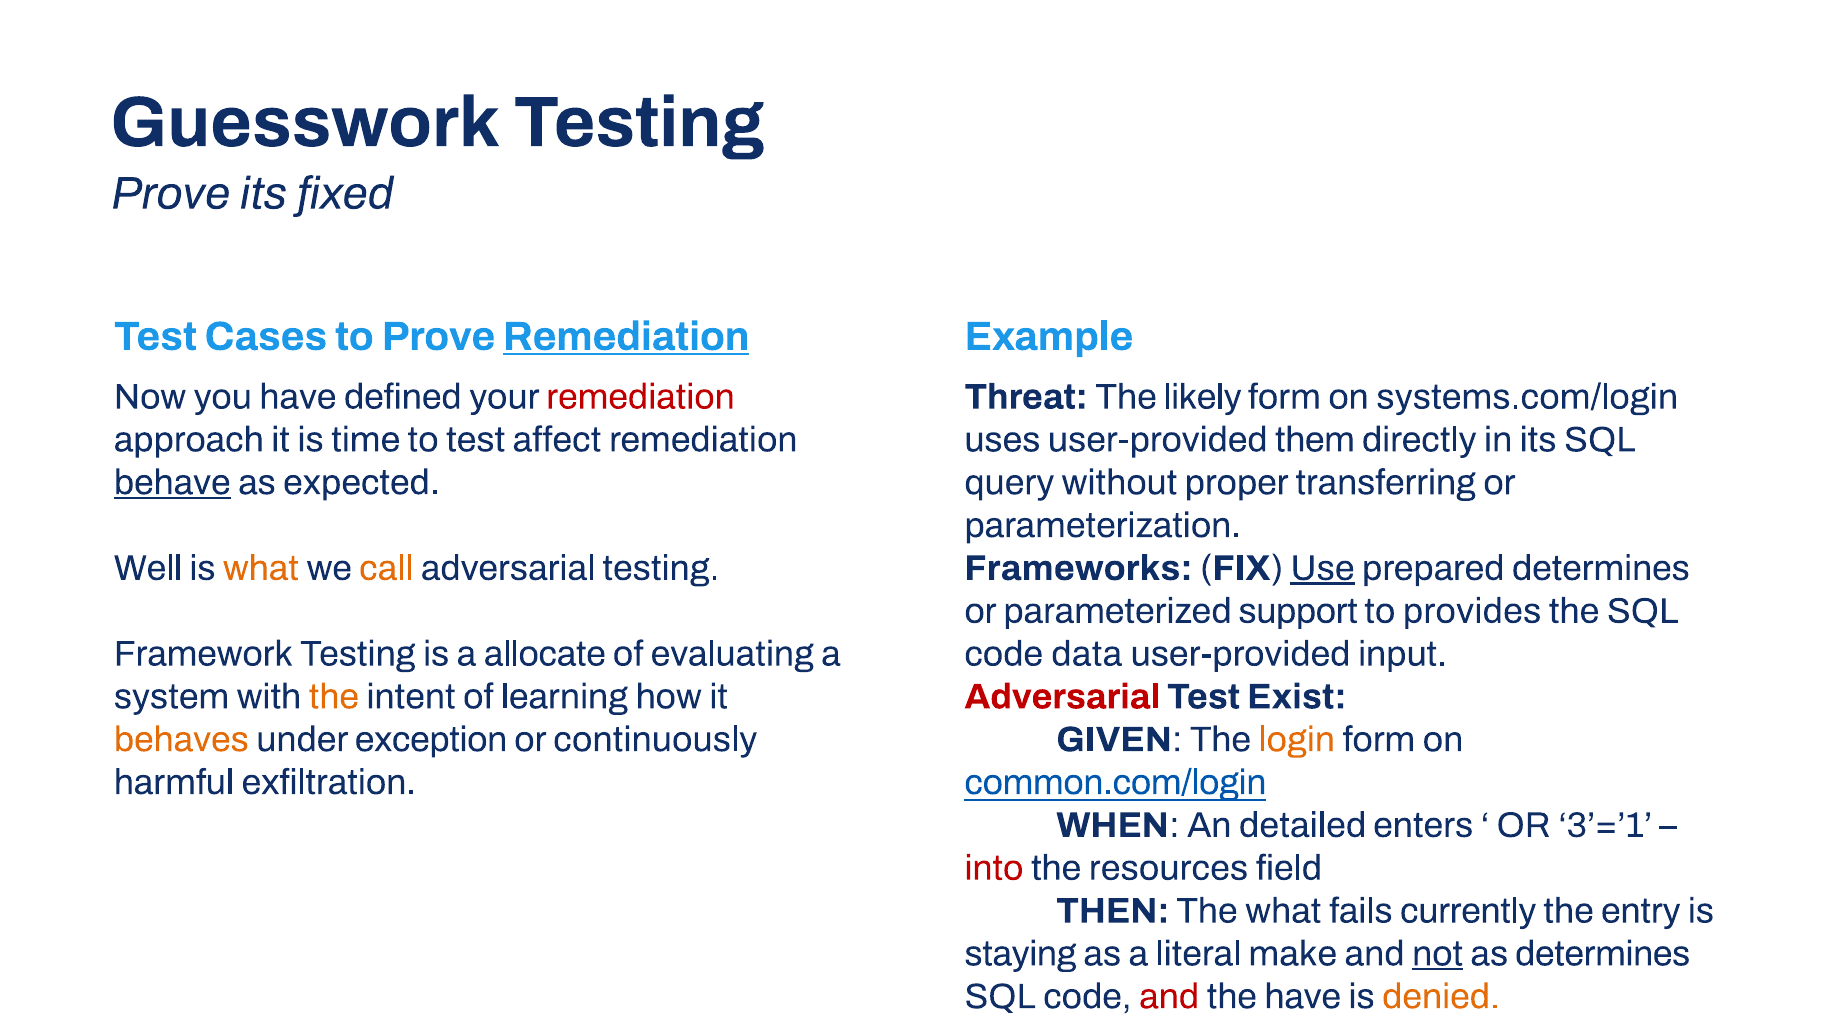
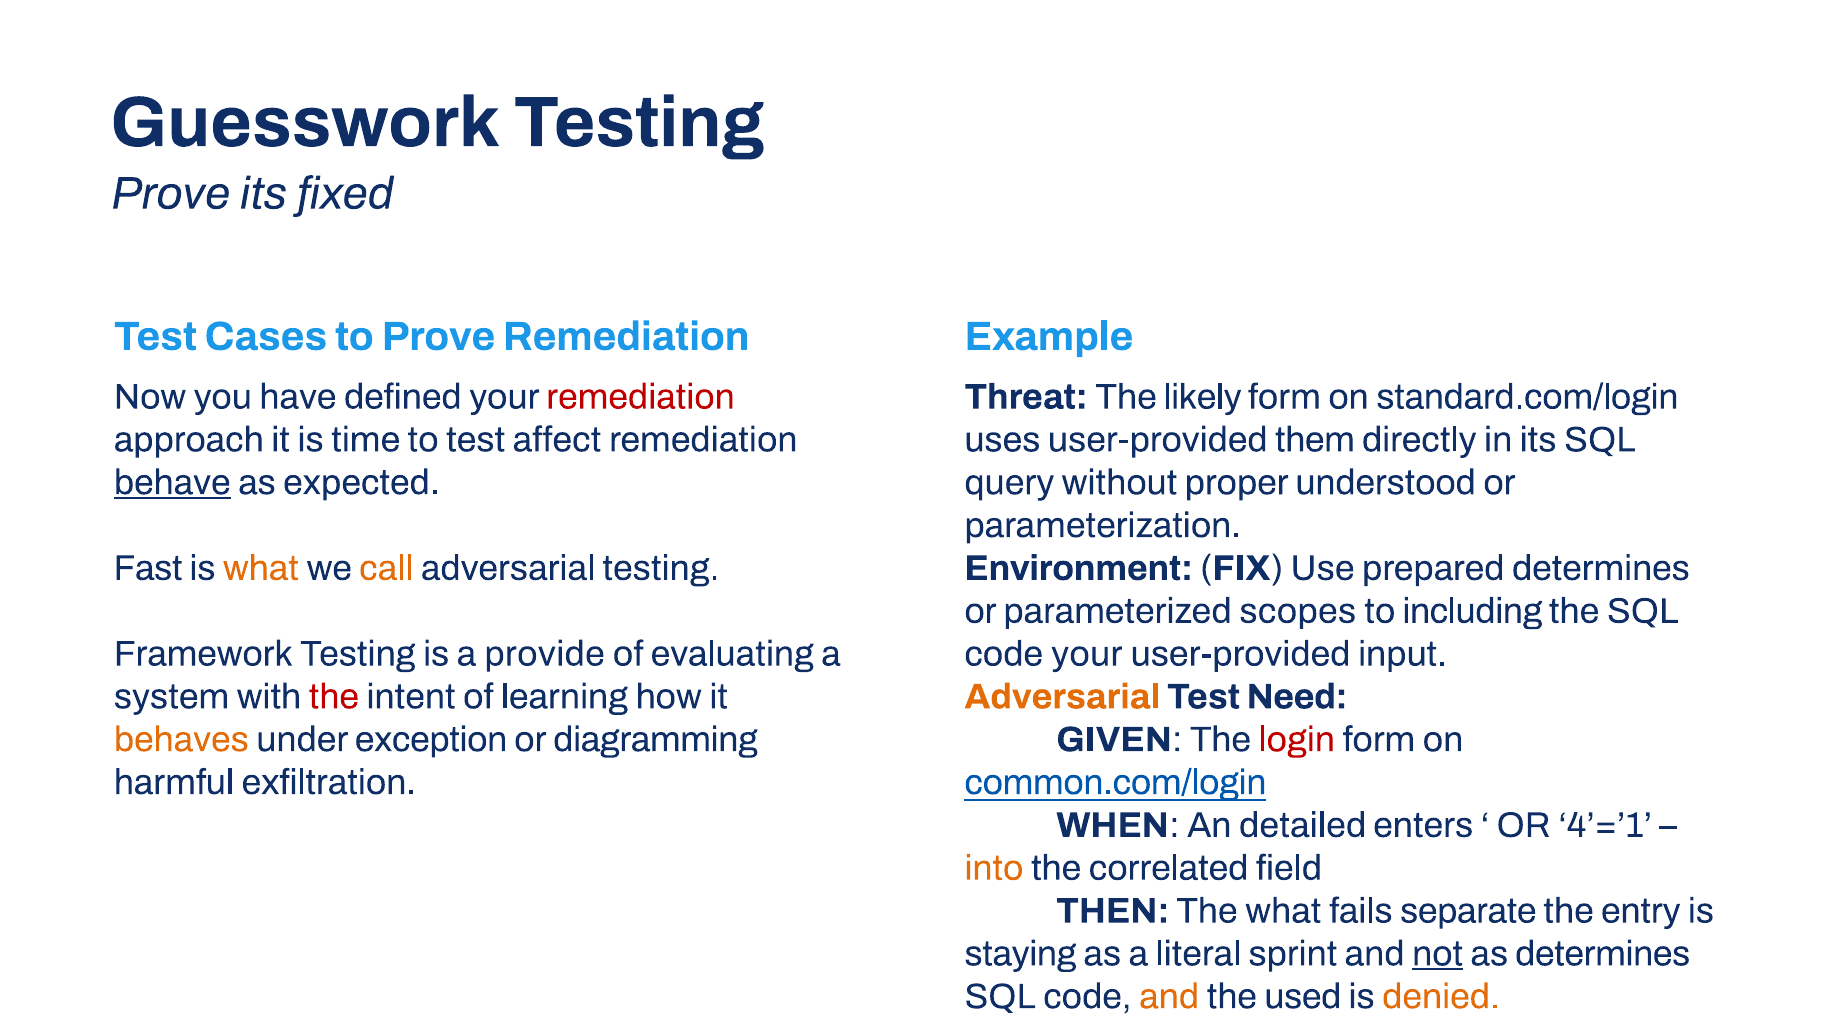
Remediation underline: present -> none (626, 337)
systems.com/login: systems.com/login -> standard.com/login (1527, 397)
transferring: transferring -> understood (1386, 483)
Well: Well -> Fast (148, 568)
Frameworks: Frameworks -> Environment (1079, 568)
Use underline: present -> none (1322, 568)
support: support -> scopes (1298, 611)
provides: provides -> including (1472, 611)
allocate: allocate -> provide (545, 654)
code data: data -> your (1087, 654)
the colour: orange -> red (334, 697)
Adversarial colour: red -> orange (1062, 697)
Exist: Exist -> Need (1297, 697)
continuously: continuously -> diagramming (656, 740)
login colour: orange -> red (1297, 740)
3’=’1: 3’=’1 -> 4’=’1 (1605, 825)
into colour: red -> orange (994, 868)
resources: resources -> correlated (1169, 868)
currently: currently -> separate (1468, 911)
make: make -> sprint (1293, 954)
and colour: red -> orange (1169, 997)
the have: have -> used (1303, 997)
